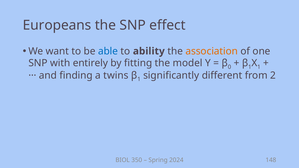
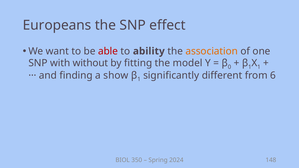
able colour: blue -> red (108, 51)
entirely: entirely -> without (90, 63)
twins: twins -> show (116, 75)
2: 2 -> 6 (273, 75)
